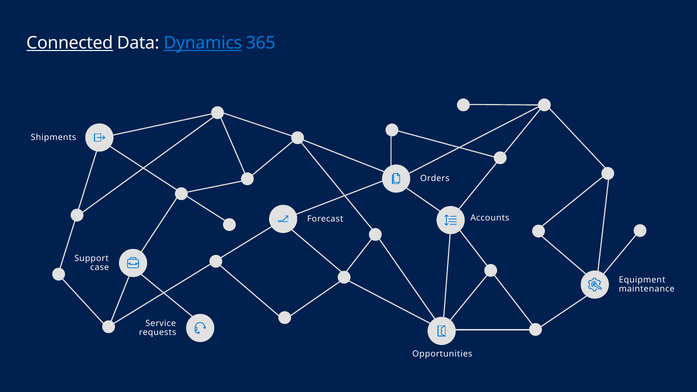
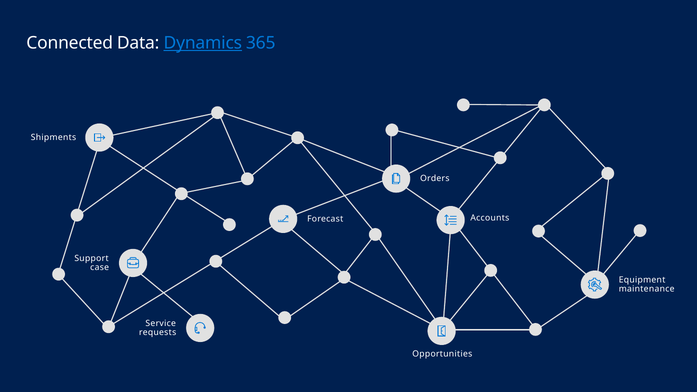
Connected underline: present -> none (70, 43)
